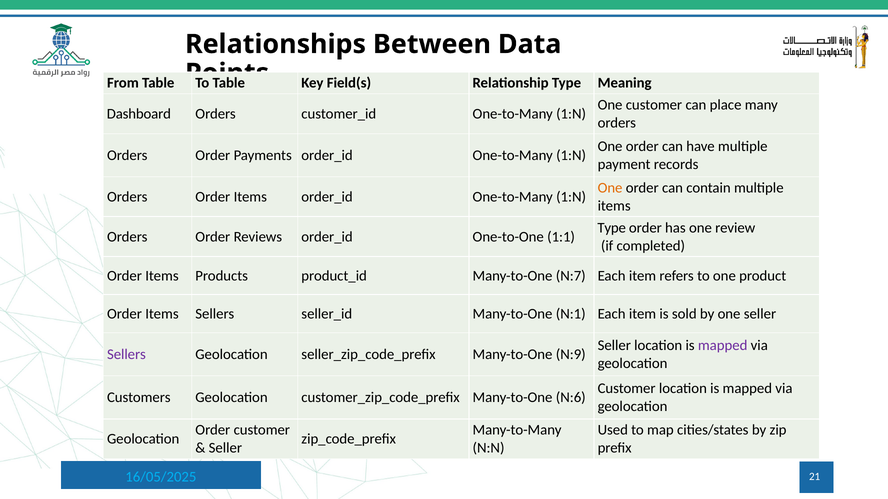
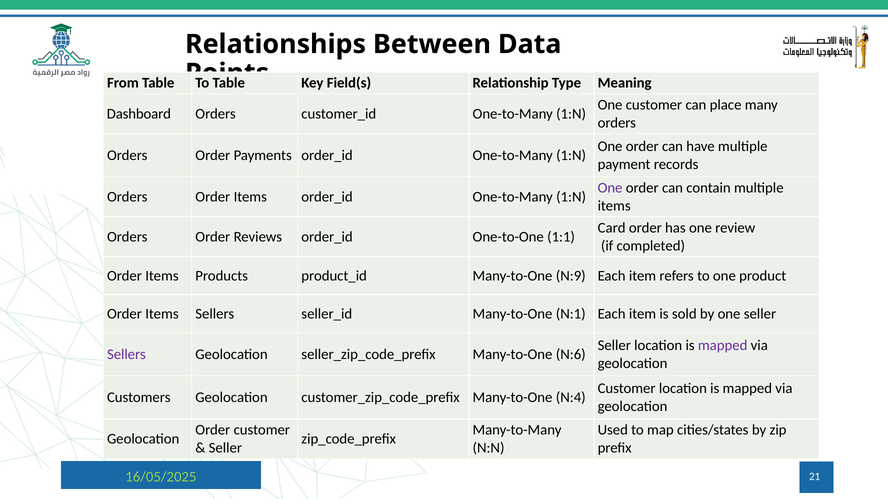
One colour: orange -> purple (610, 188)
Type: Type -> Card (612, 228)
N:7: N:7 -> N:9 (571, 276)
N:9: N:9 -> N:6 (571, 355)
N:6: N:6 -> N:4 (571, 398)
16/05/2025 colour: light blue -> light green (161, 477)
